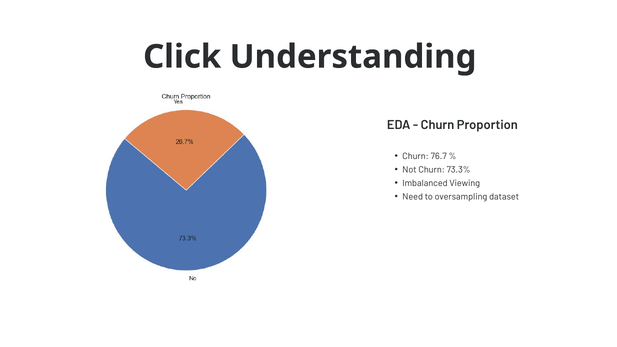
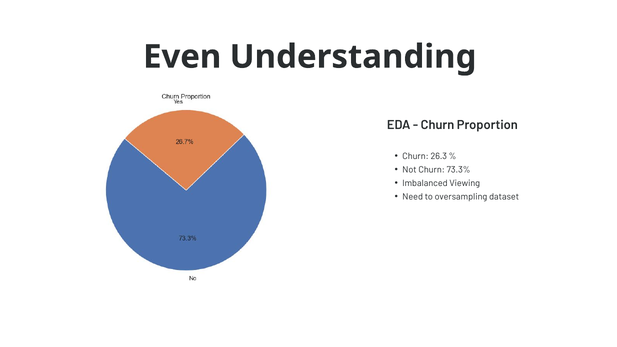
Click: Click -> Even (182, 57)
76.7: 76.7 -> 26.3 (439, 157)
